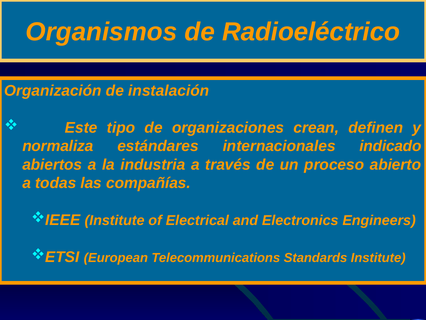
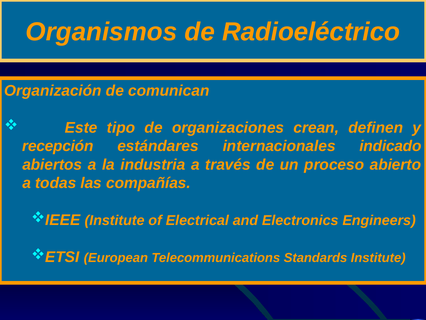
instalación: instalación -> comunican (169, 91)
normaliza: normaliza -> recepción (58, 146)
